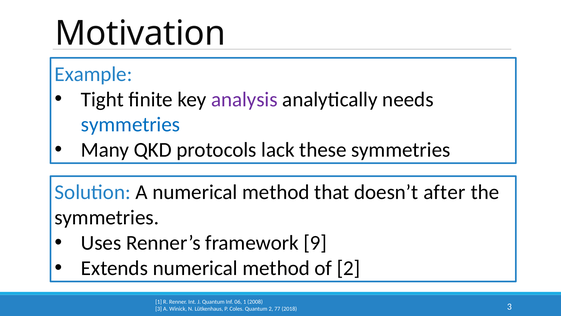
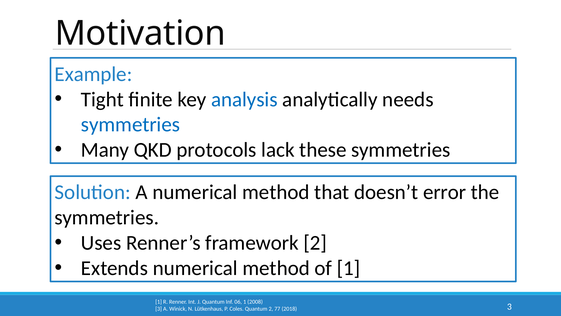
analysis colour: purple -> blue (244, 99)
after: after -> error (445, 192)
framework 9: 9 -> 2 (315, 243)
of 2: 2 -> 1 (349, 268)
